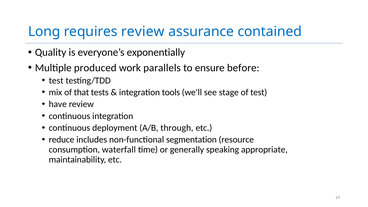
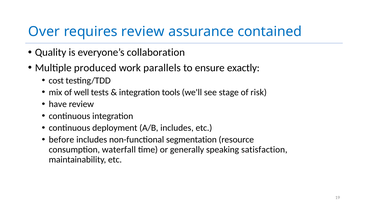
Long: Long -> Over (44, 32)
exponentially: exponentially -> collaboration (156, 52)
before: before -> exactly (243, 68)
test: test -> cost (56, 80)
that: that -> well (81, 92)
of test: test -> risk (259, 92)
A/B through: through -> includes (177, 128)
reduce: reduce -> before (61, 140)
appropriate: appropriate -> satisfaction (264, 150)
